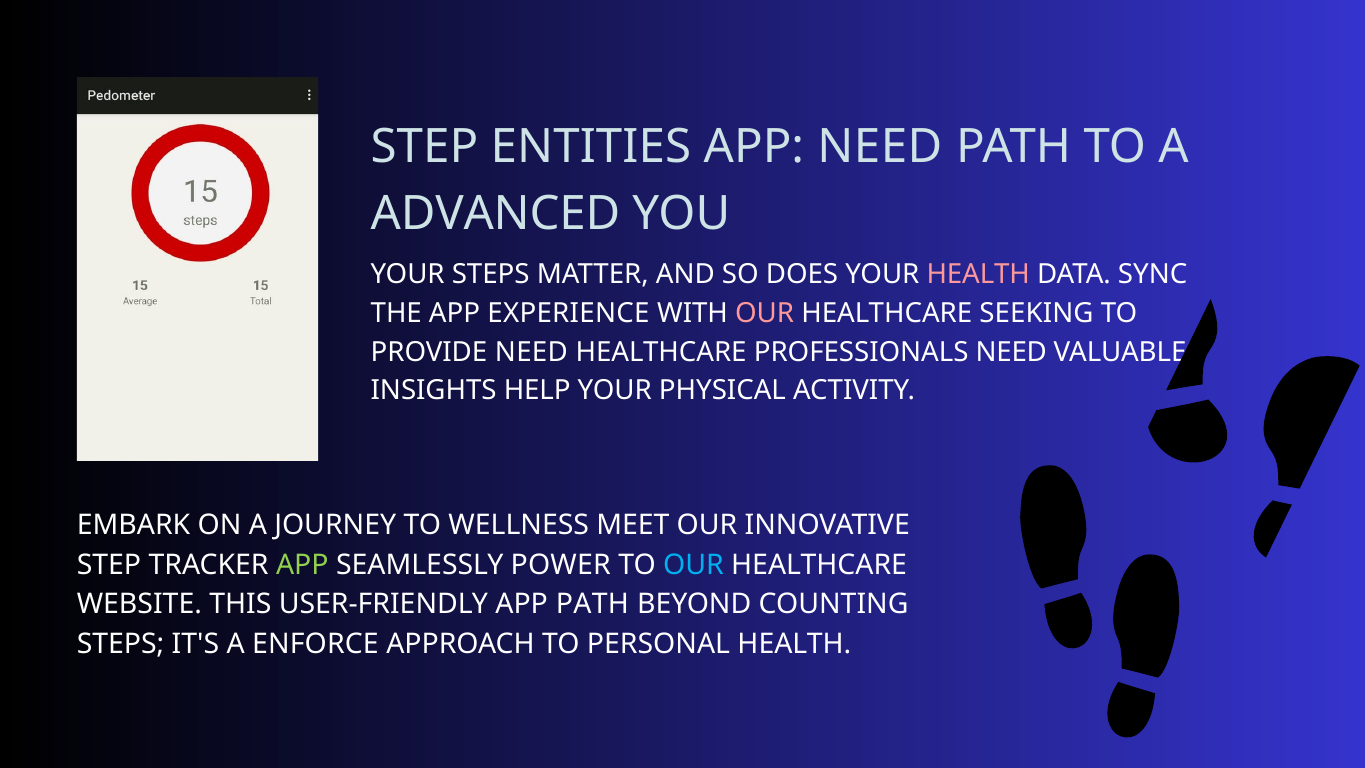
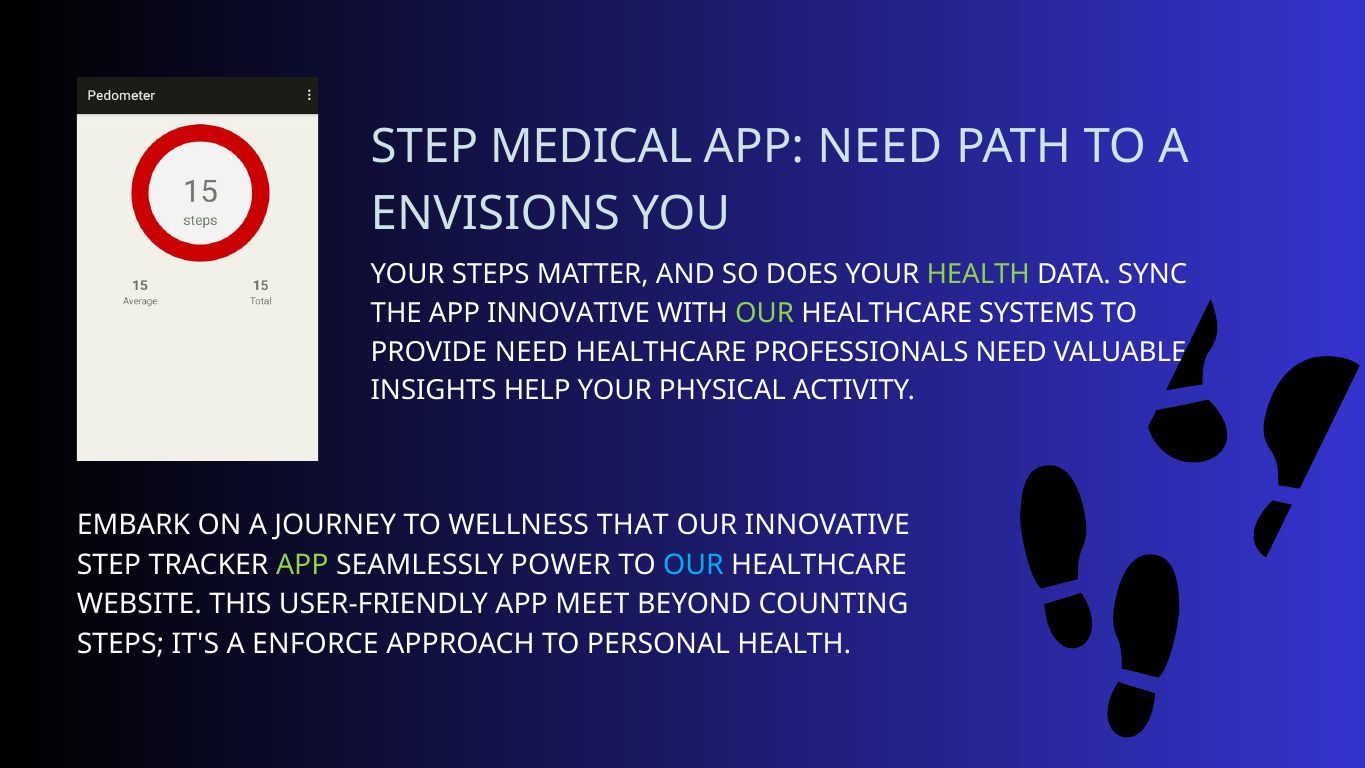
ENTITIES: ENTITIES -> MEDICAL (591, 147)
ADVANCED: ADVANCED -> ENVISIONS (495, 214)
HEALTH colour: pink -> light green (978, 274)
APP EXPERIENCE: EXPERIENCE -> INNOVATIVE (569, 313)
OUR colour: pink -> light green (765, 313)
SEEKING: SEEKING -> SYSTEMS (1037, 313)
MEET: MEET -> THAT (633, 525)
APP PATH: PATH -> MEET (592, 604)
